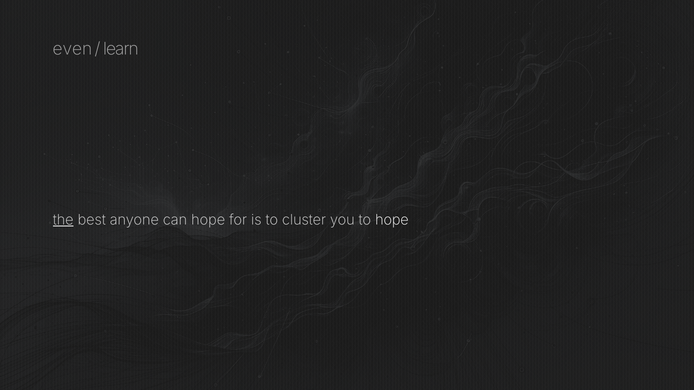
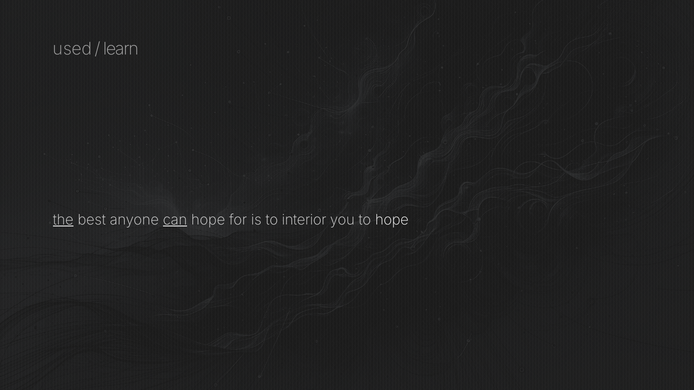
even: even -> used (73, 49)
can underline: none -> present (175, 220)
cluster: cluster -> interior (304, 220)
